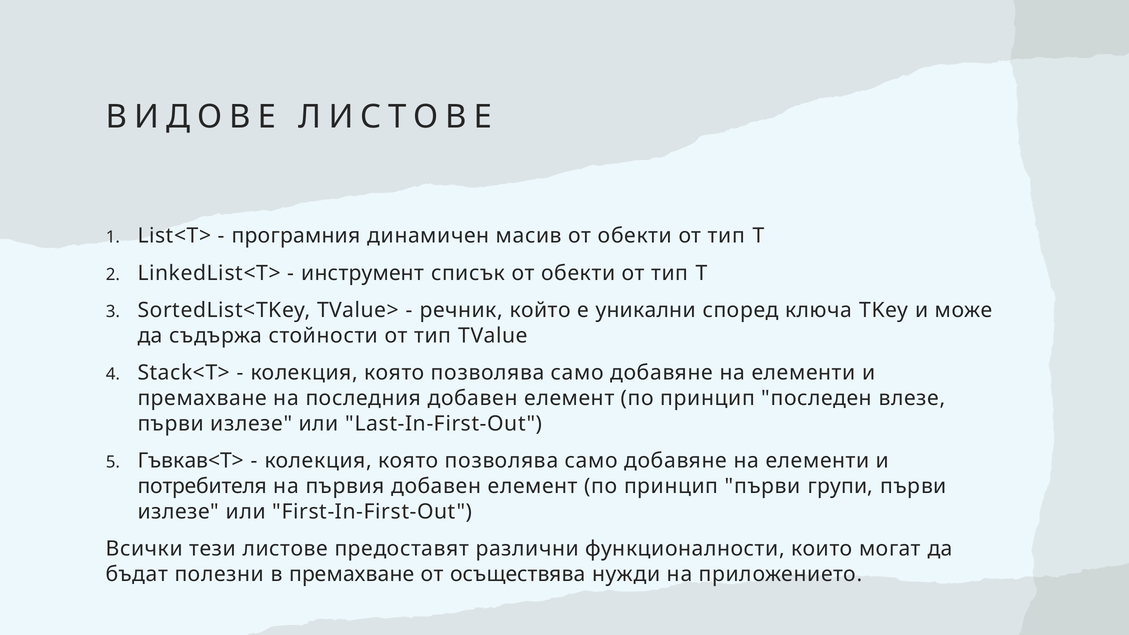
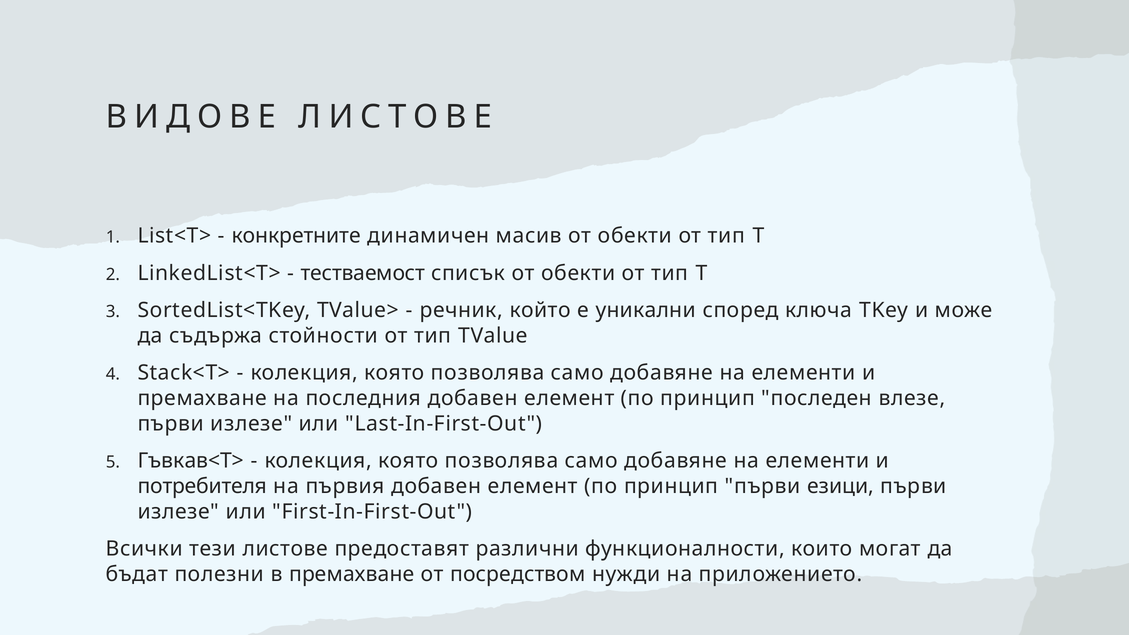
програмния: програмния -> конкретните (296, 236)
инструмент: инструмент -> тестваемост (363, 273)
групи: групи -> езици (840, 486)
осъществява: осъществява -> посредством (518, 574)
